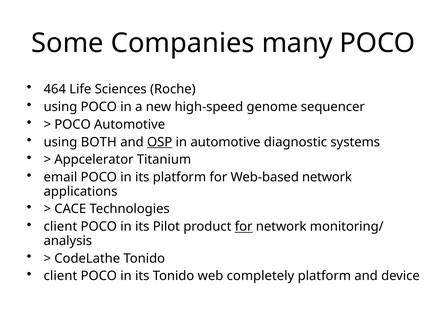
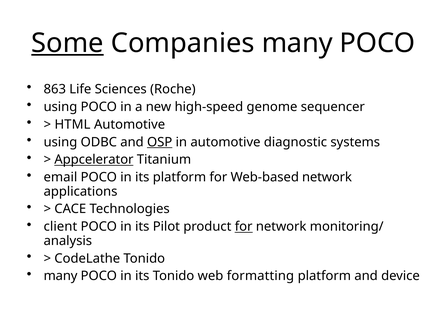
Some underline: none -> present (67, 43)
464: 464 -> 863 (55, 89)
POCO: POCO -> HTML (73, 124)
BOTH: BOTH -> ODBC (99, 142)
Appcelerator underline: none -> present (94, 160)
client: client -> many (61, 276)
completely: completely -> formatting (260, 276)
